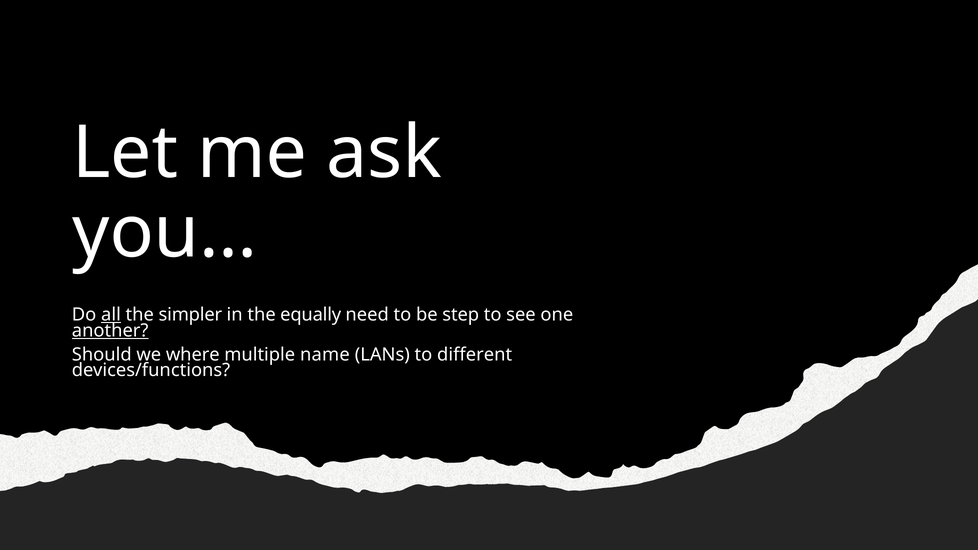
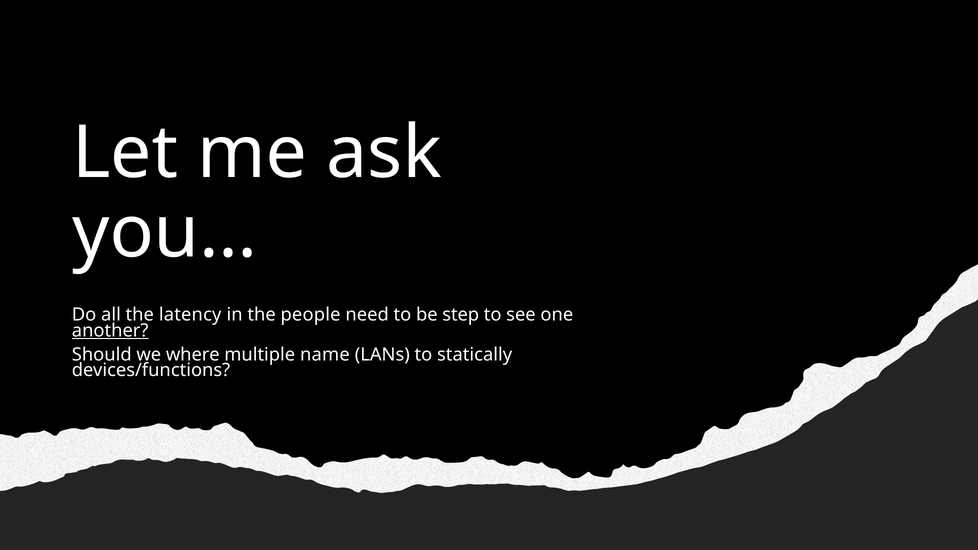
all underline: present -> none (111, 315)
simpler: simpler -> latency (190, 315)
equally: equally -> people (311, 315)
different: different -> statically (475, 355)
